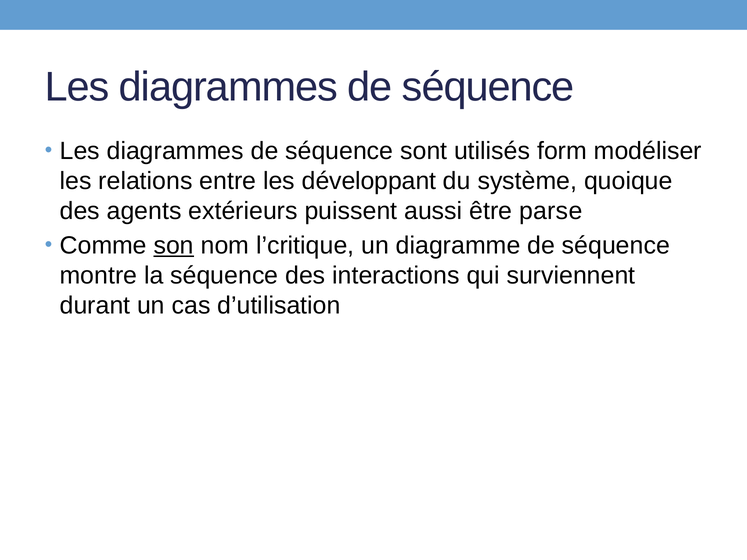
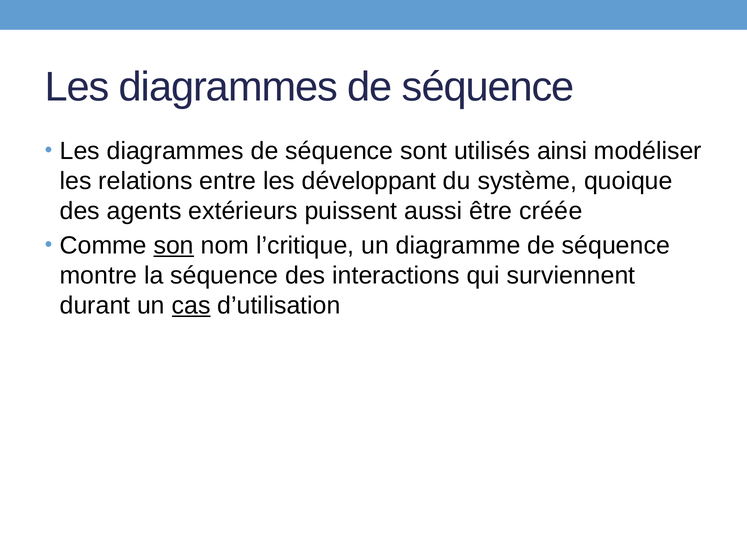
form: form -> ainsi (562, 151)
parse: parse -> créée (551, 211)
cas underline: none -> present (191, 306)
